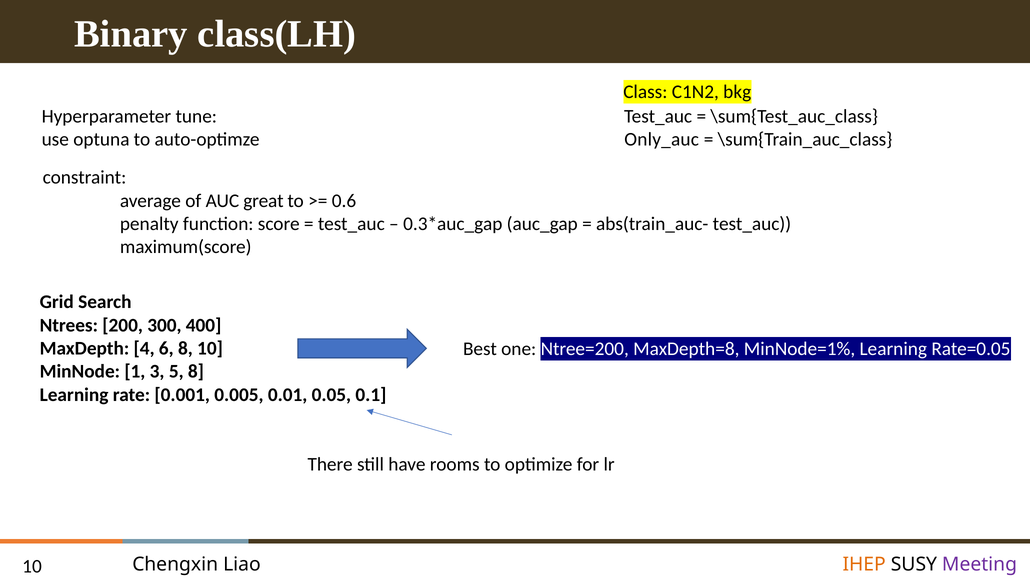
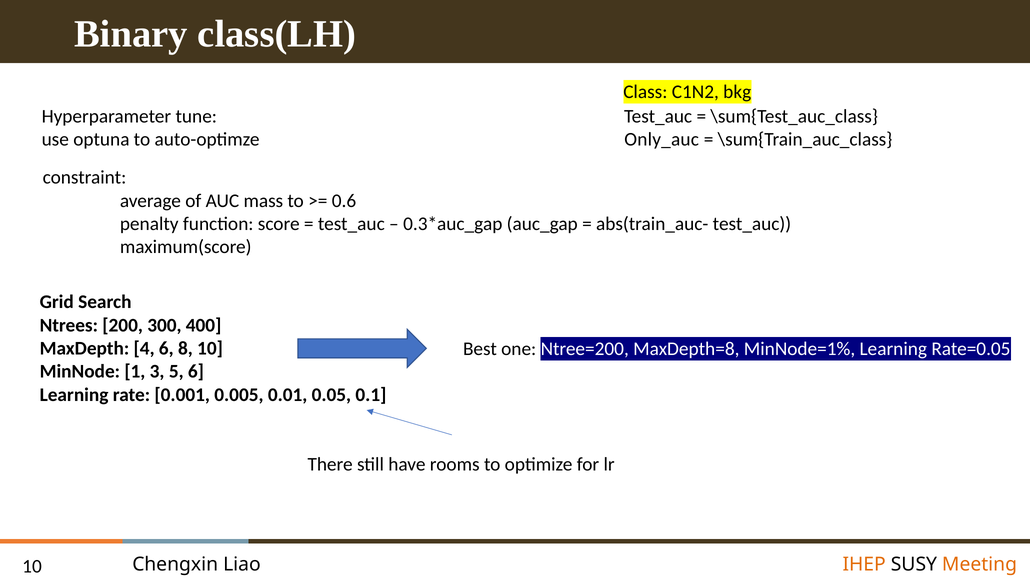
great: great -> mass (263, 201)
5 8: 8 -> 6 (196, 372)
Meeting colour: purple -> orange (980, 565)
